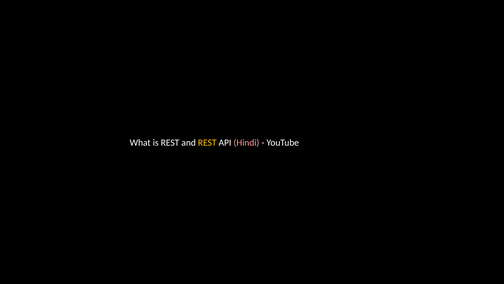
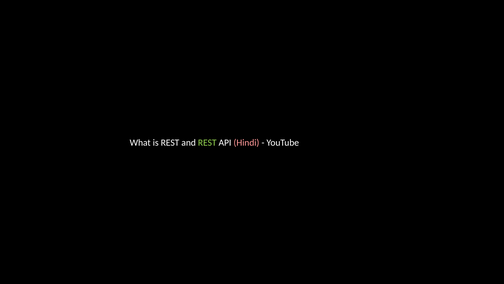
REST colour: yellow -> light green (207, 142)
